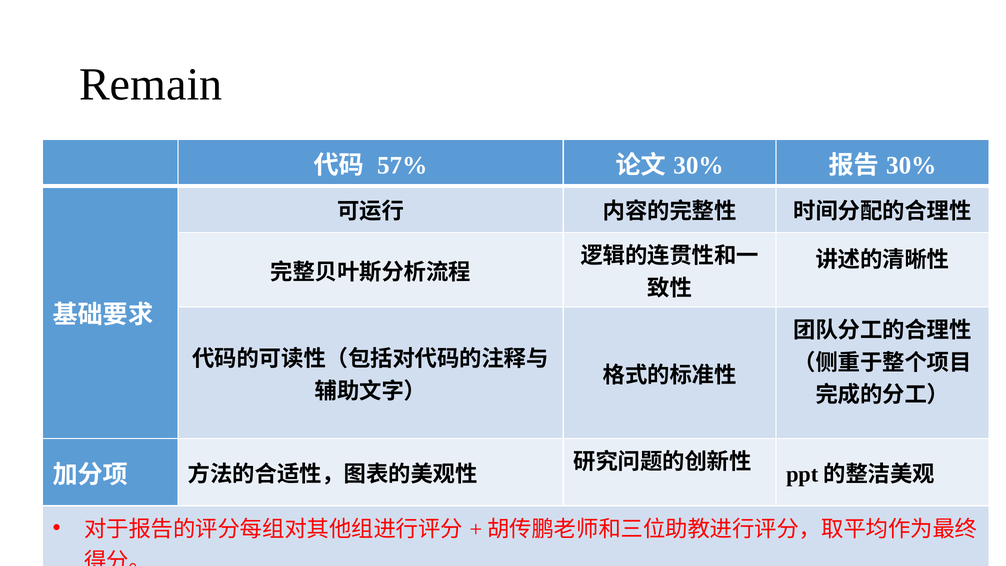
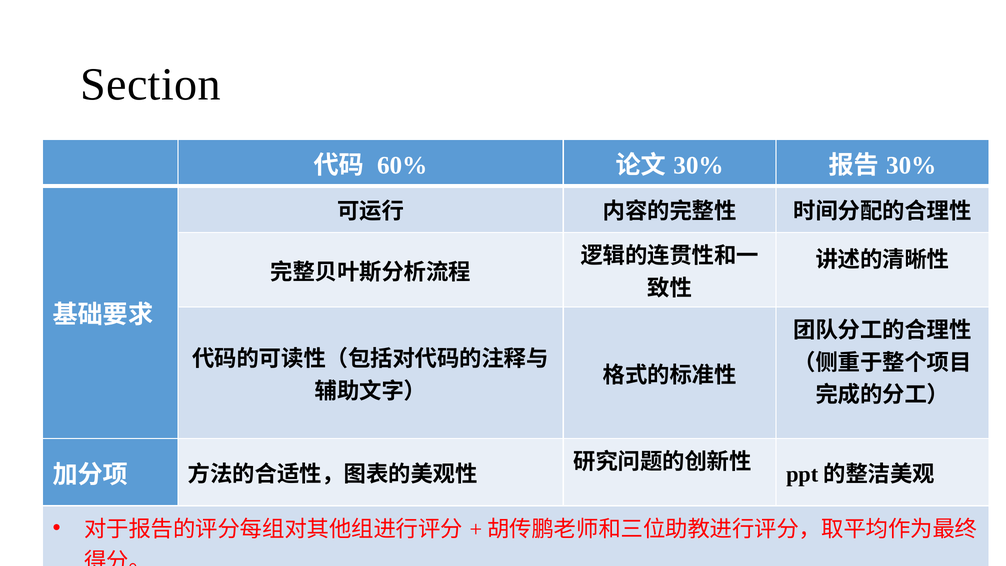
Remain: Remain -> Section (151, 85)
57%: 57% -> 60% (402, 165)
